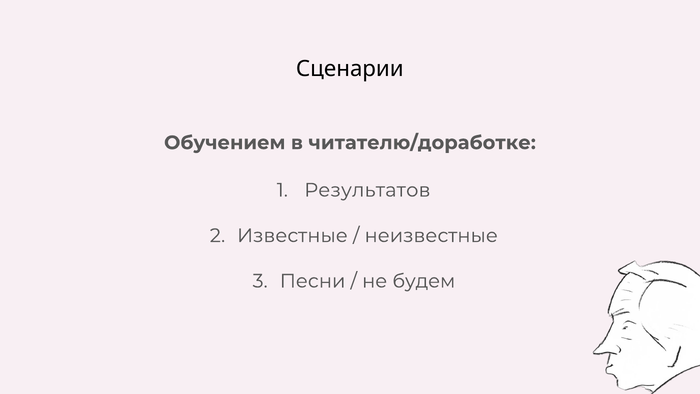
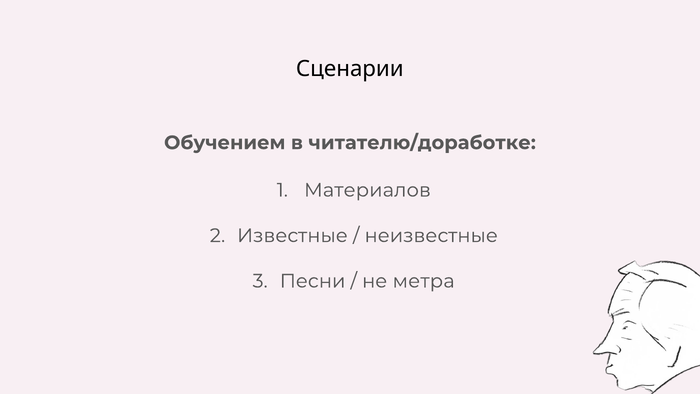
Результатов: Результатов -> Материалов (367, 190)
будем: будем -> метра (424, 281)
